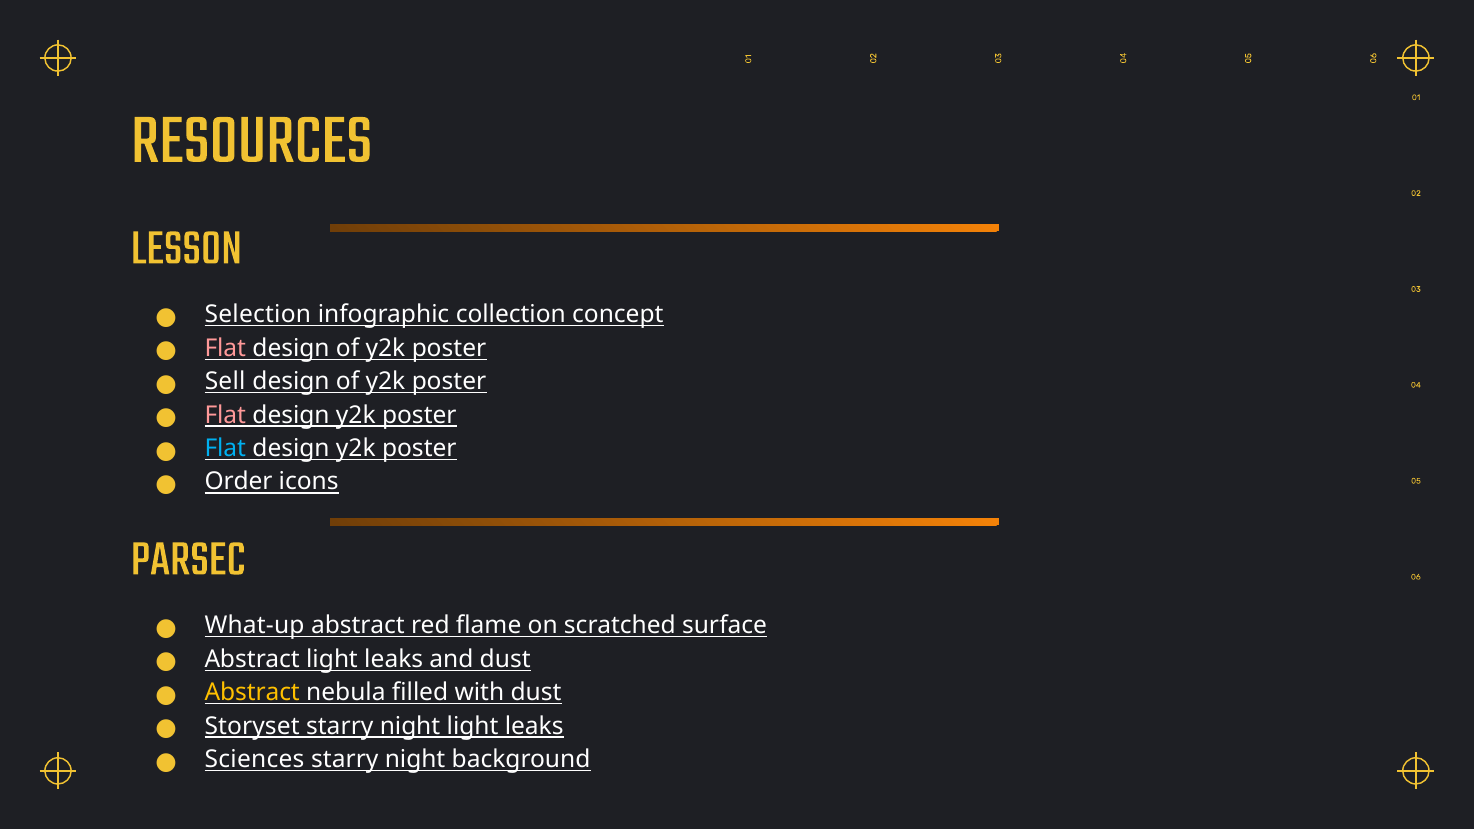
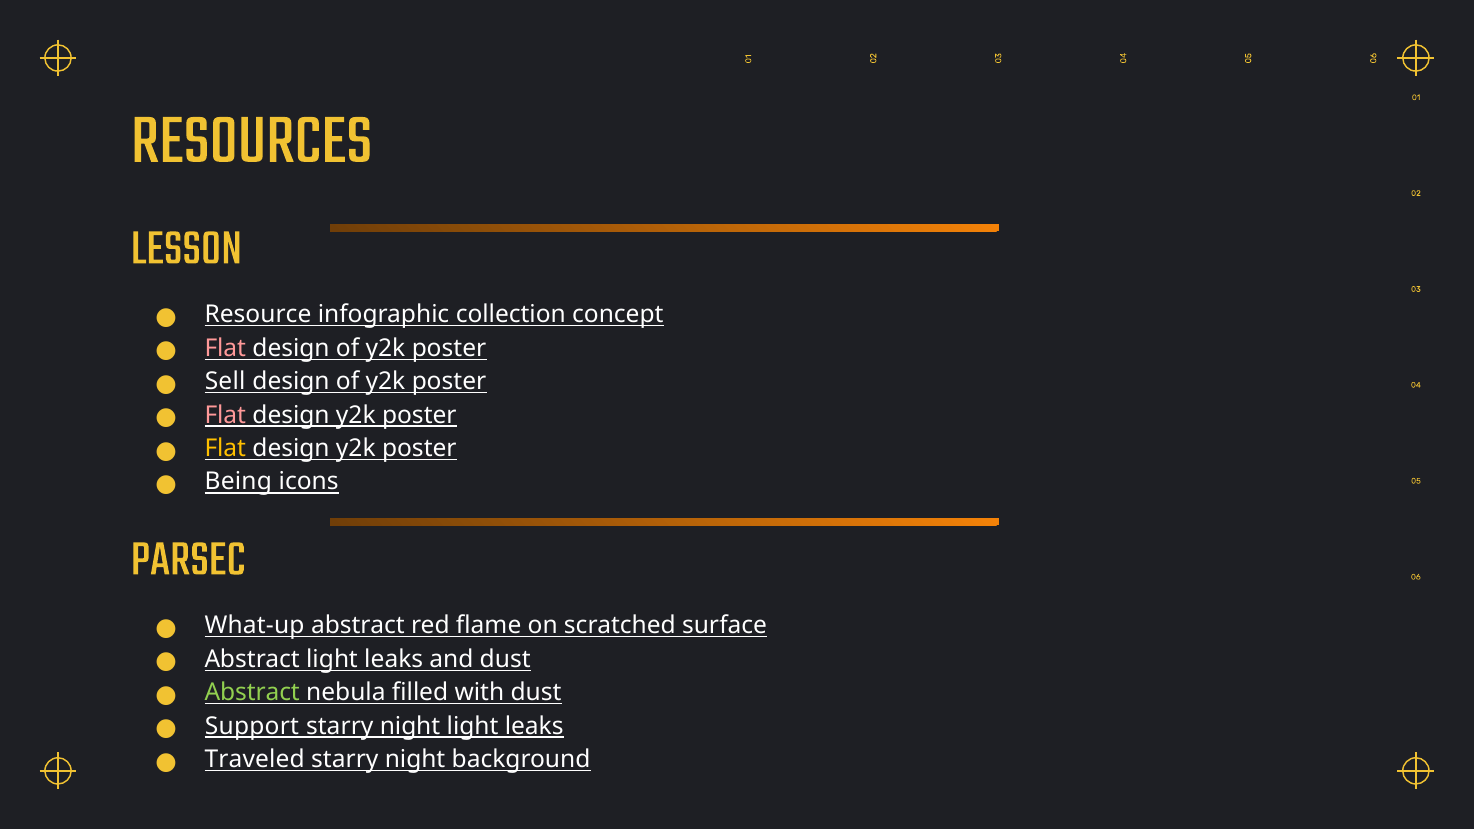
Selection: Selection -> Resource (258, 315)
Flat colour: light blue -> yellow (225, 448)
Order: Order -> Being (238, 482)
Abstract colour: yellow -> light green (252, 693)
Storyset: Storyset -> Support (252, 726)
Sciences: Sciences -> Traveled (255, 759)
